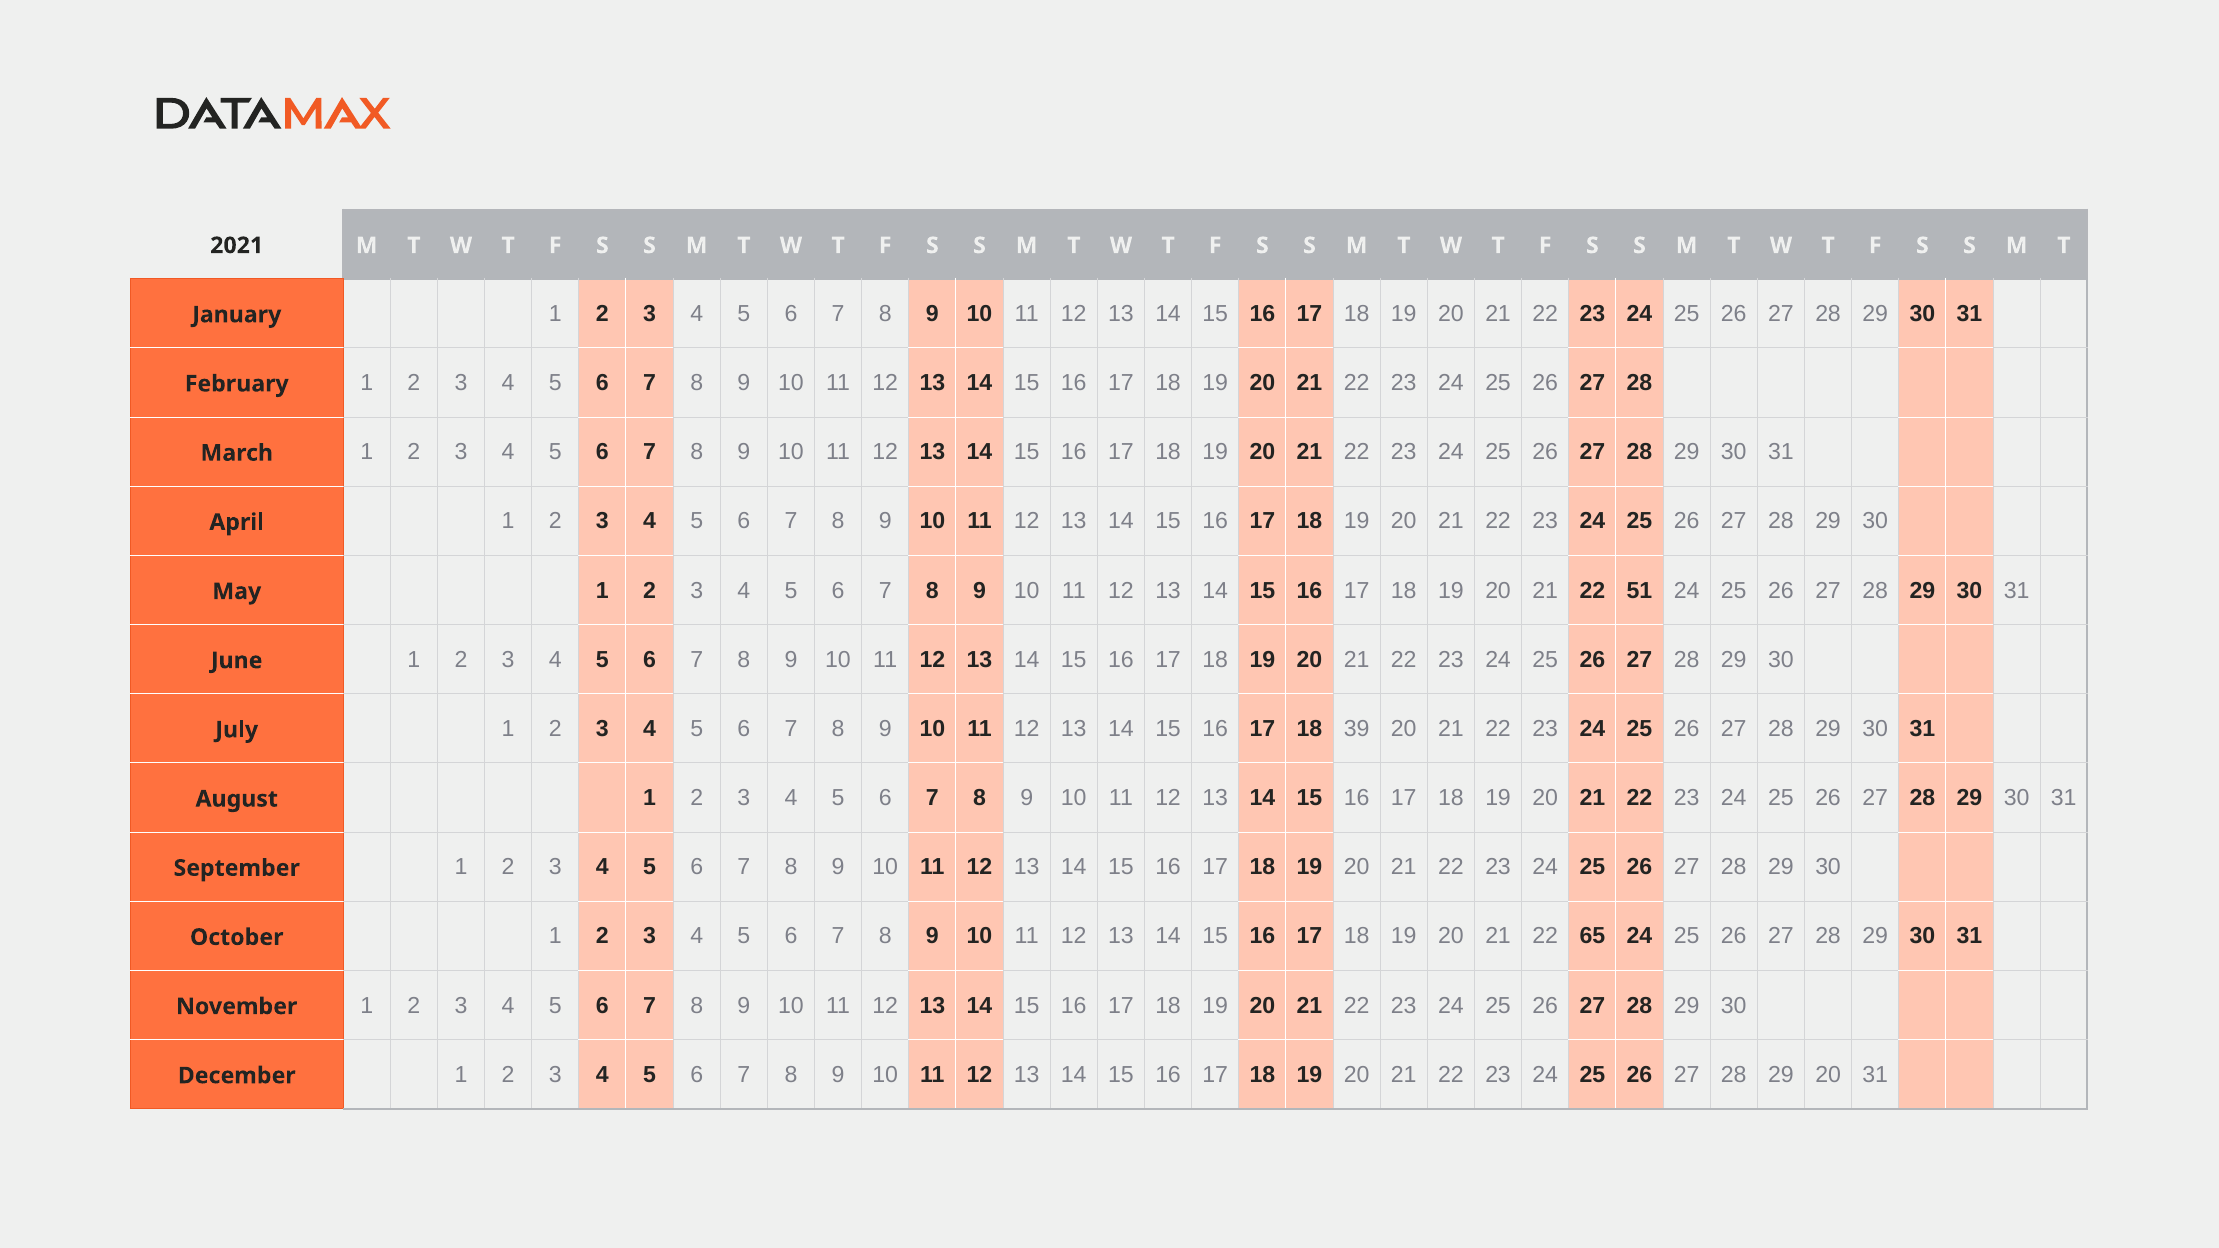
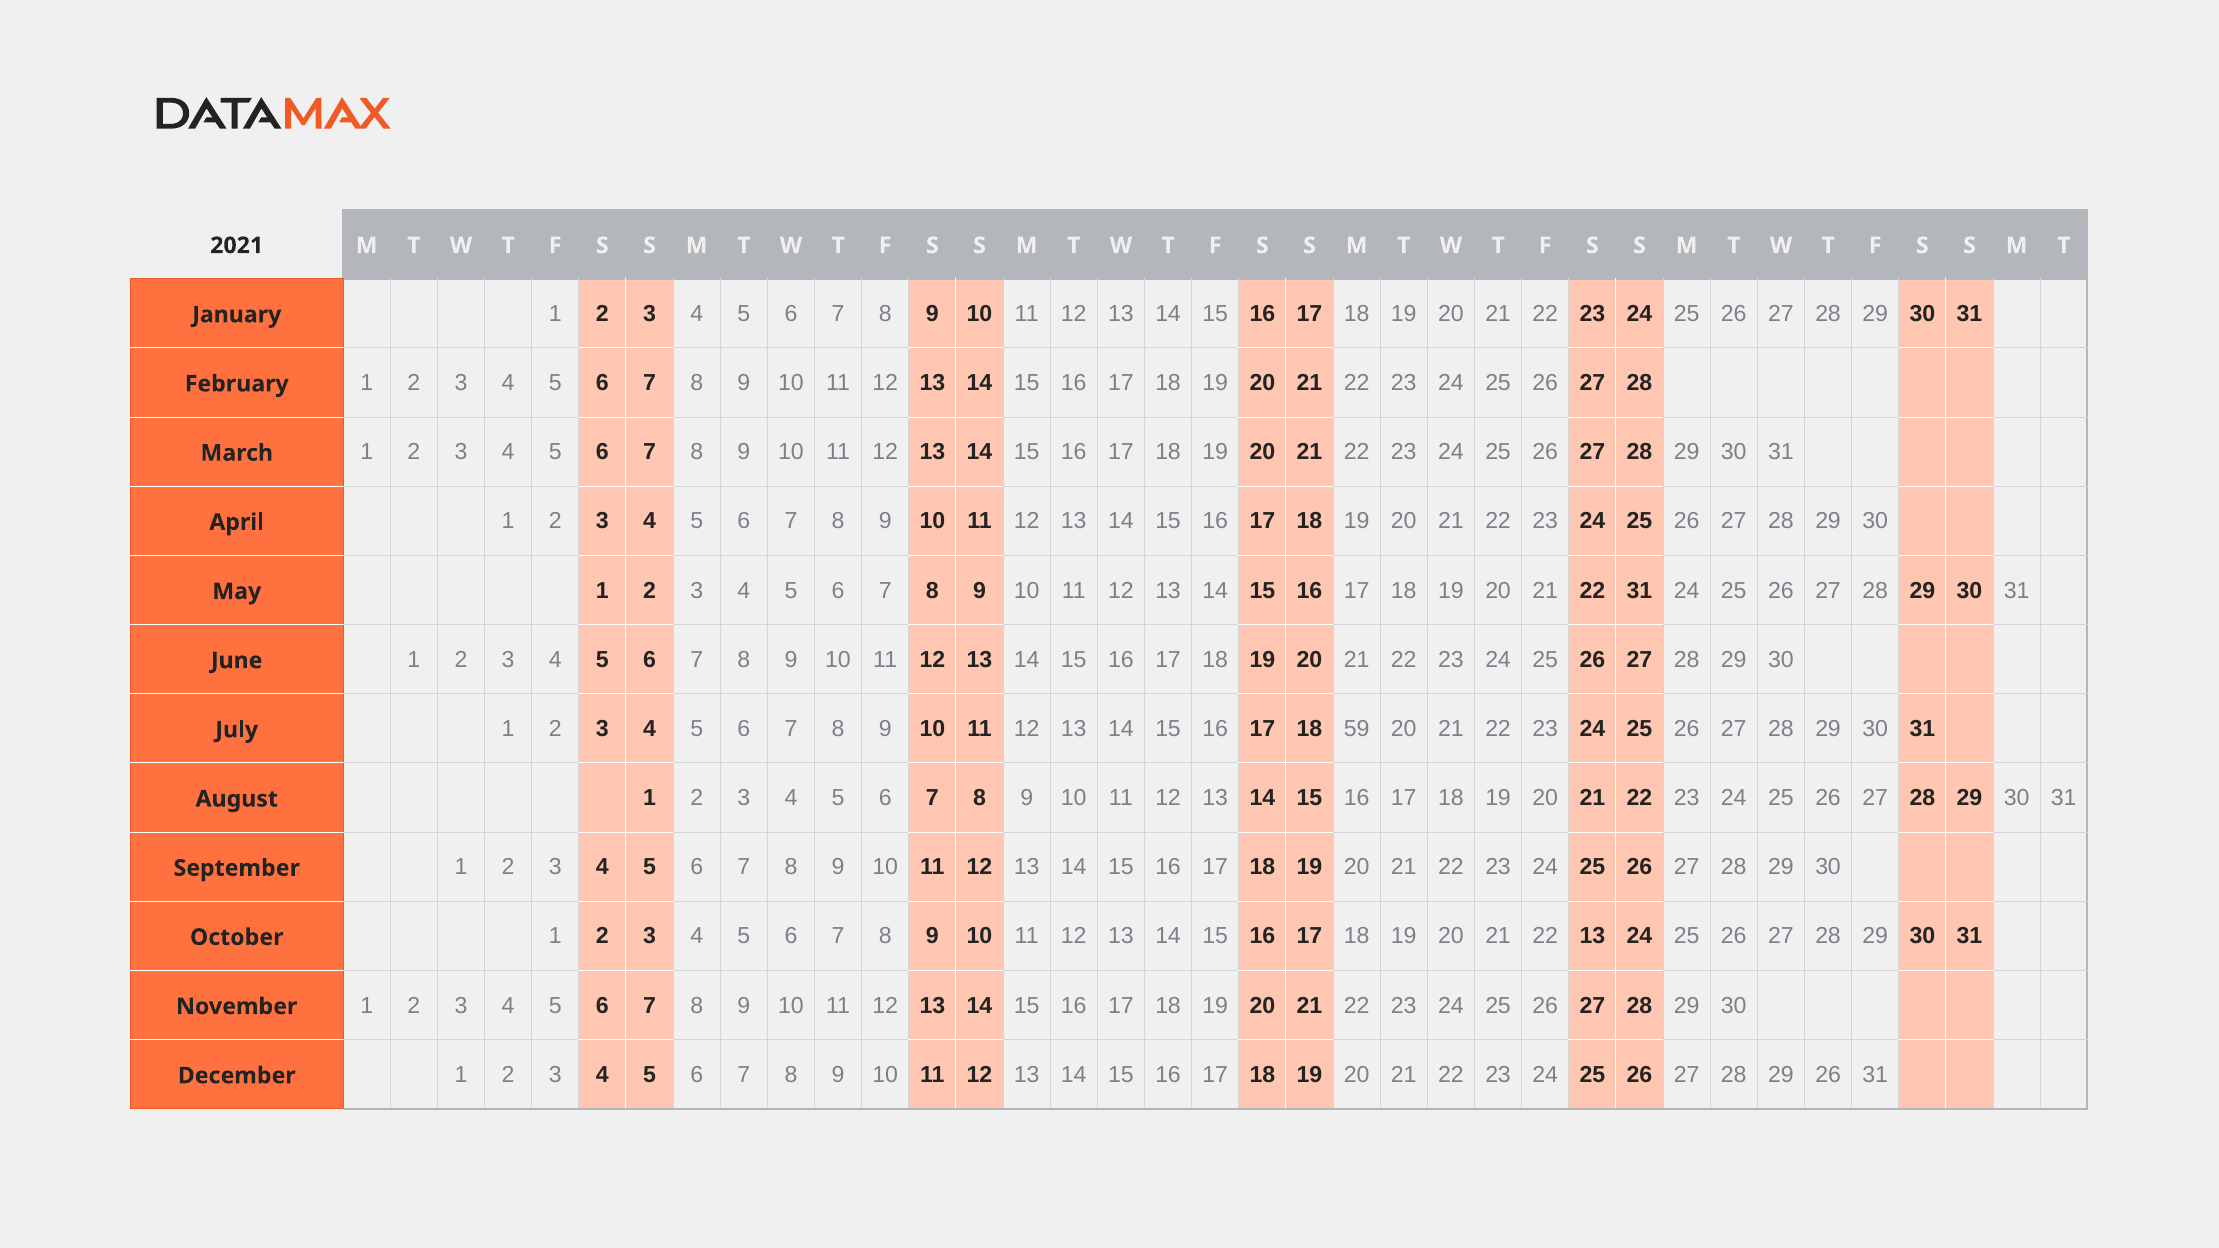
22 51: 51 -> 31 (1640, 591)
39: 39 -> 59 (1357, 729)
22 65: 65 -> 13 (1592, 936)
29 20: 20 -> 26 (1828, 1075)
